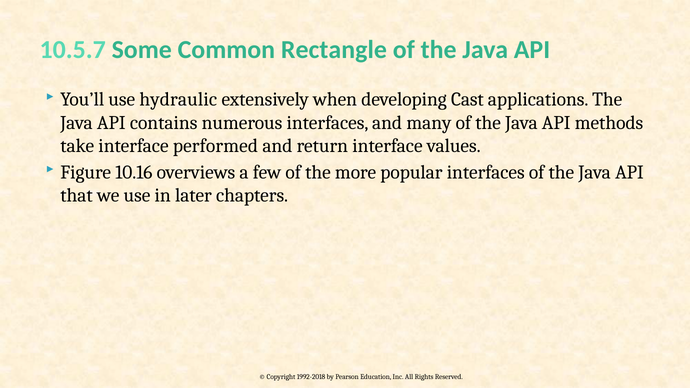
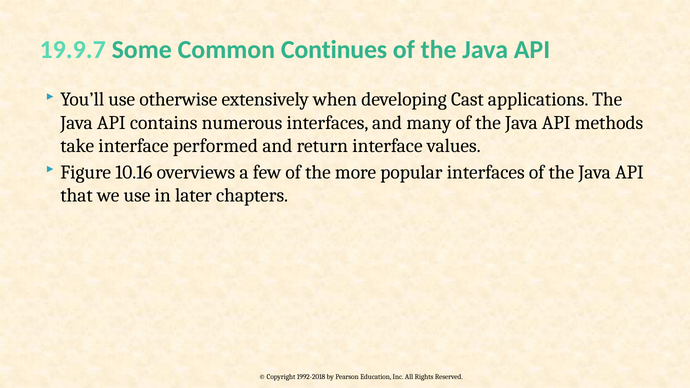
10.5.7: 10.5.7 -> 19.9.7 (73, 50)
Rectangle: Rectangle -> Continues (334, 50)
hydraulic: hydraulic -> otherwise (178, 99)
